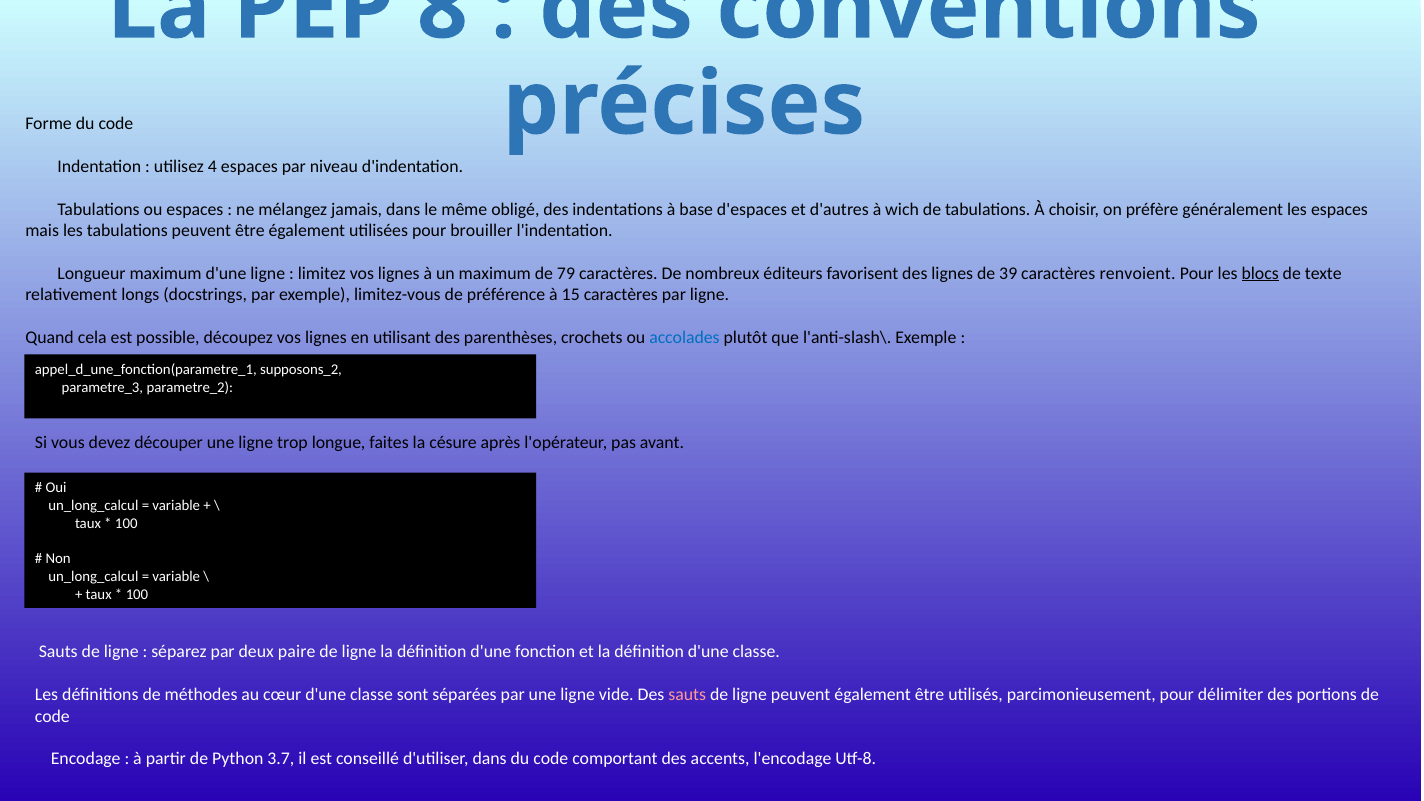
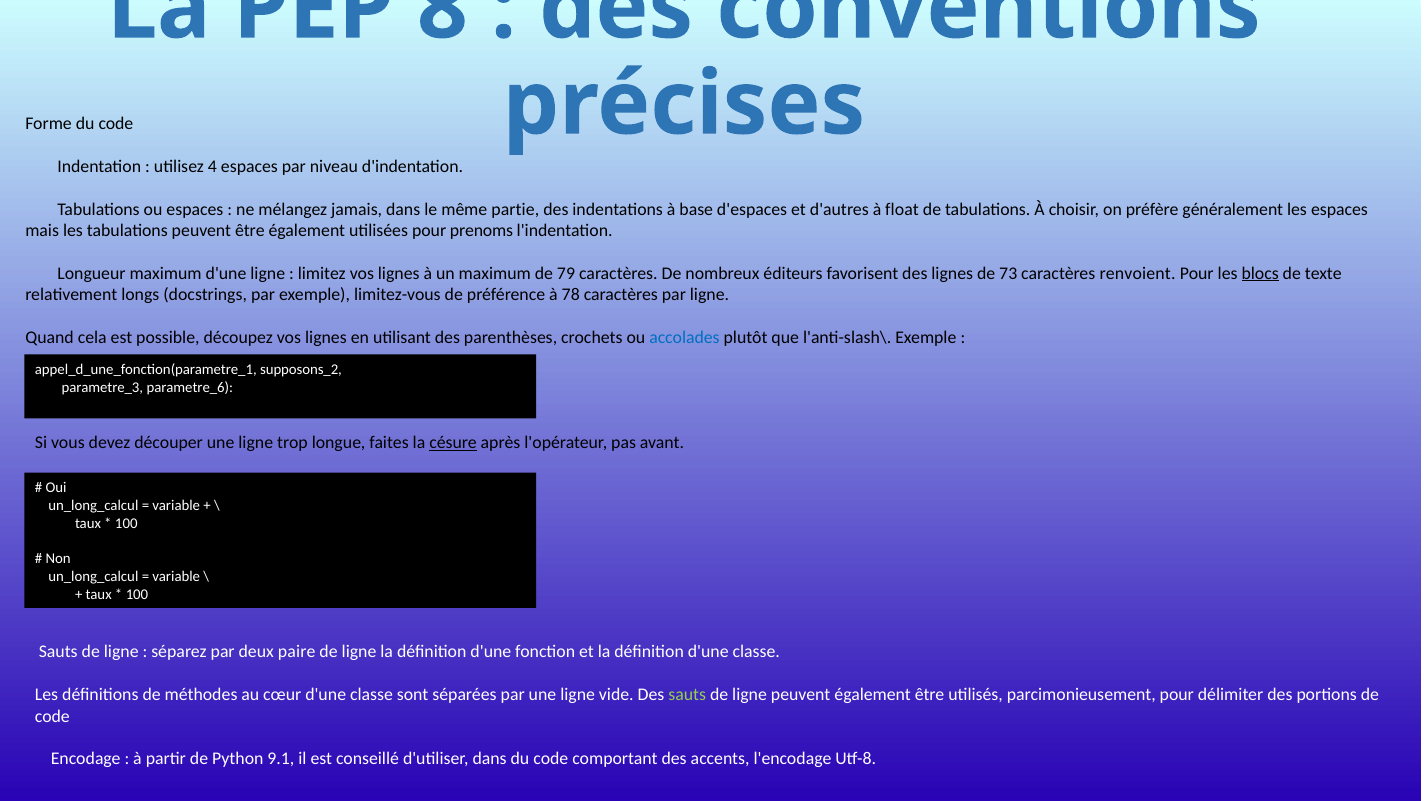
obligé: obligé -> partie (515, 209)
wich: wich -> float (902, 209)
brouiller: brouiller -> prenoms (482, 231)
39: 39 -> 73 (1008, 273)
15: 15 -> 78 (571, 295)
parametre_2: parametre_2 -> parametre_6 (190, 387)
césure underline: none -> present (453, 443)
sauts colour: pink -> light green (687, 695)
3.7: 3.7 -> 9.1 (281, 759)
